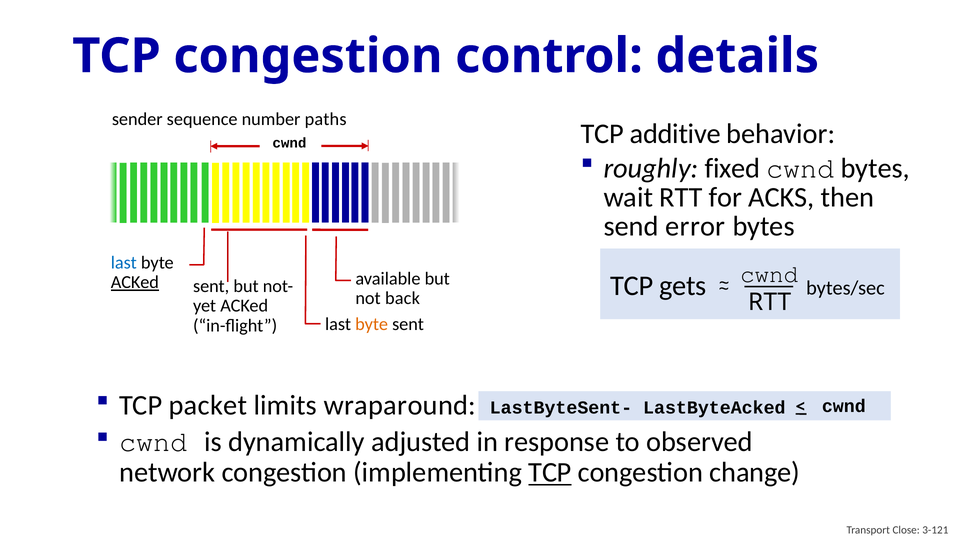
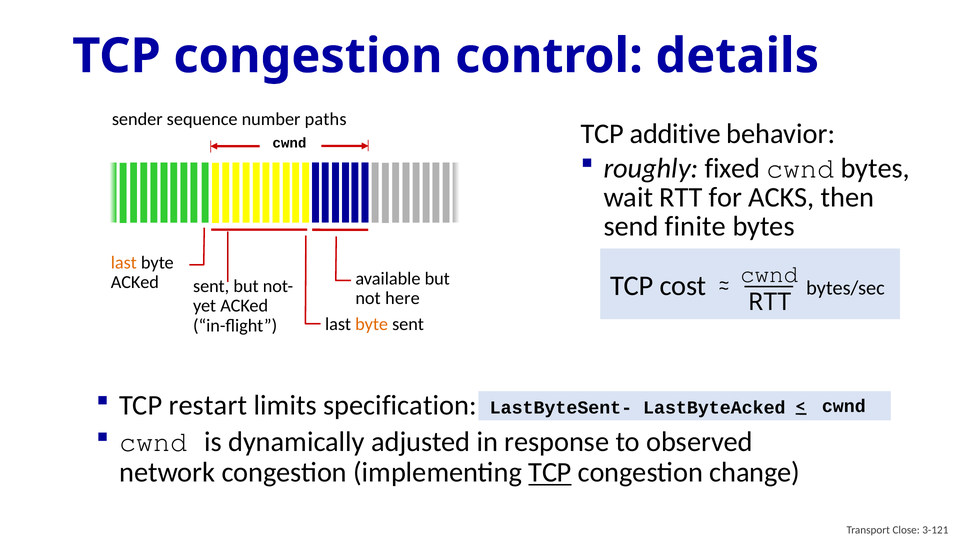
error: error -> finite (695, 226)
last colour: blue -> orange (124, 263)
gets: gets -> cost (683, 286)
ACKed underline: present -> none (135, 282)
back: back -> here (402, 298)
packet: packet -> restart (208, 405)
wraparound: wraparound -> specification (400, 405)
